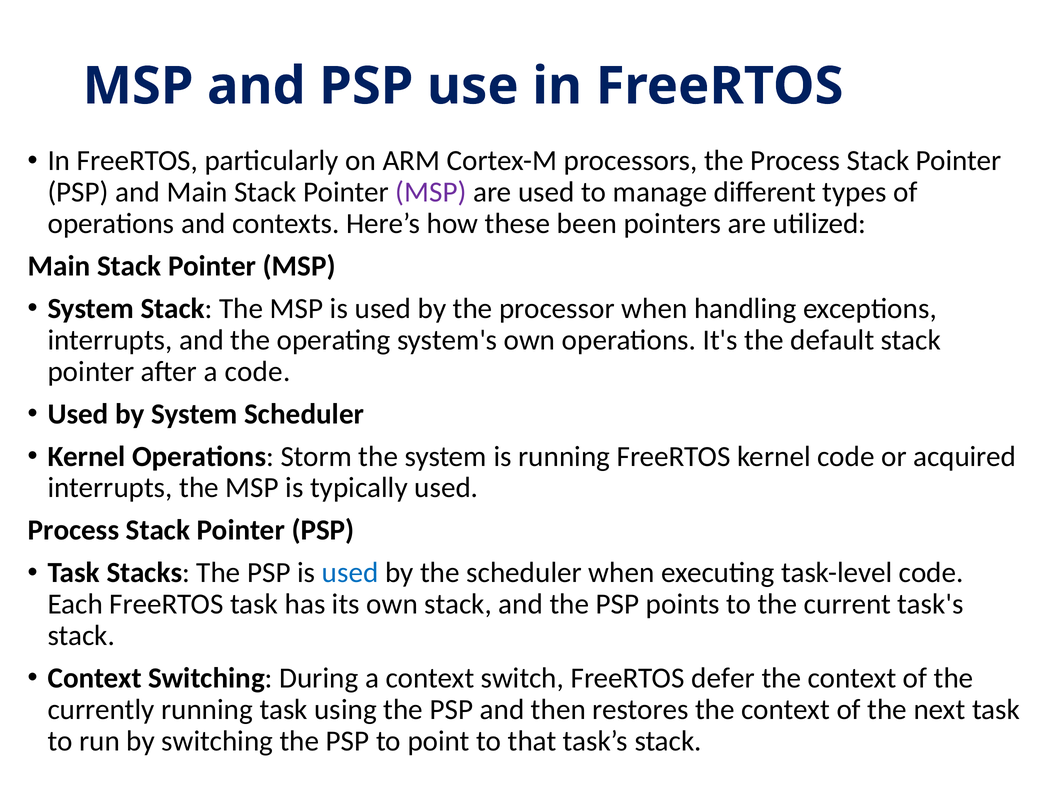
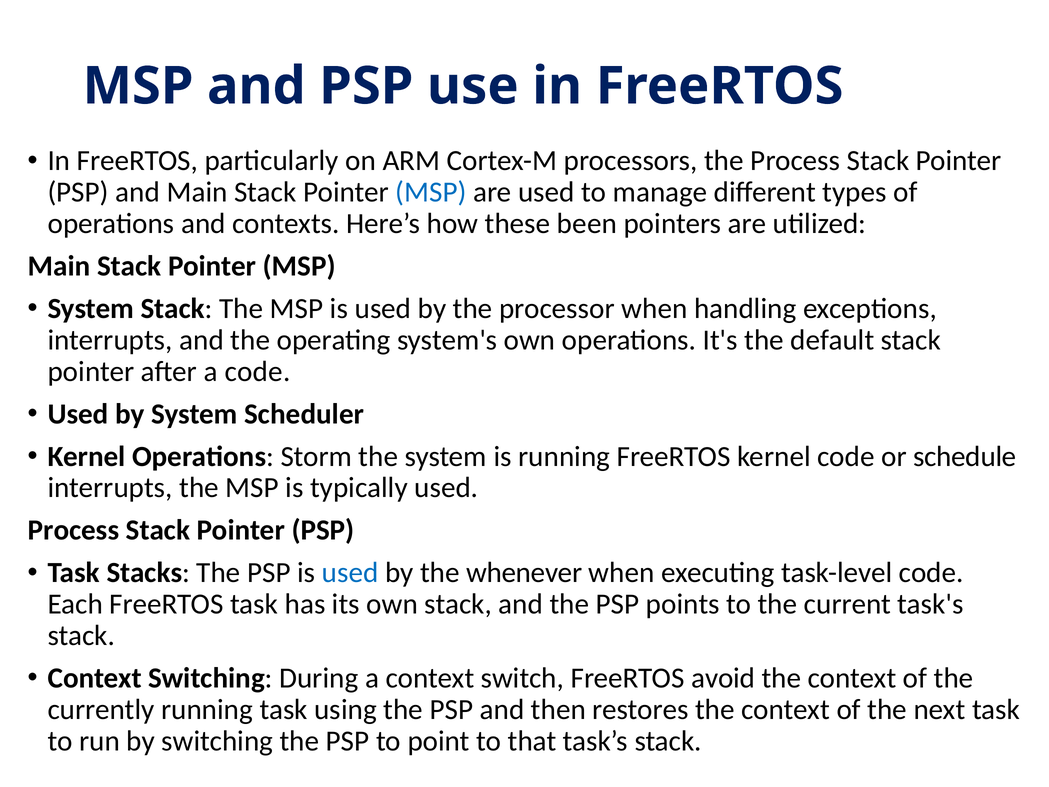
MSP colour: purple -> blue (431, 192)
acquired: acquired -> schedule (965, 456)
the scheduler: scheduler -> whenever (524, 573)
defer: defer -> avoid (723, 678)
